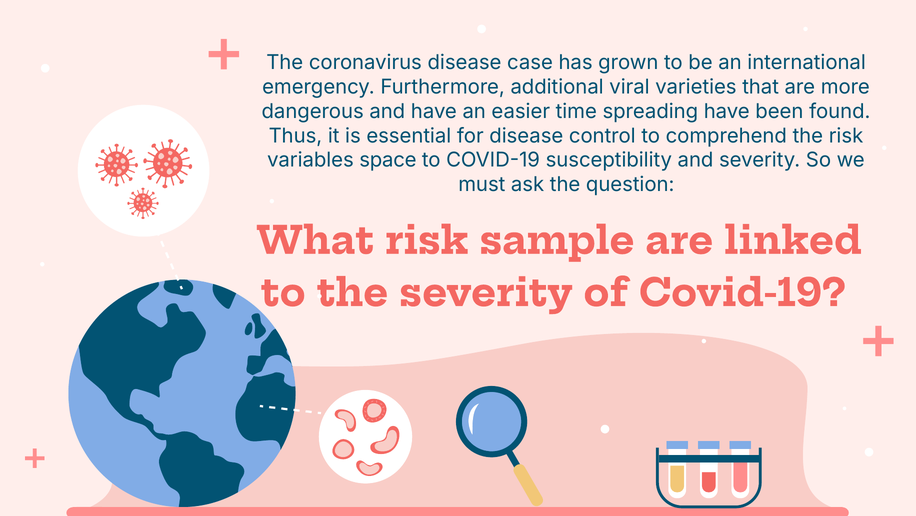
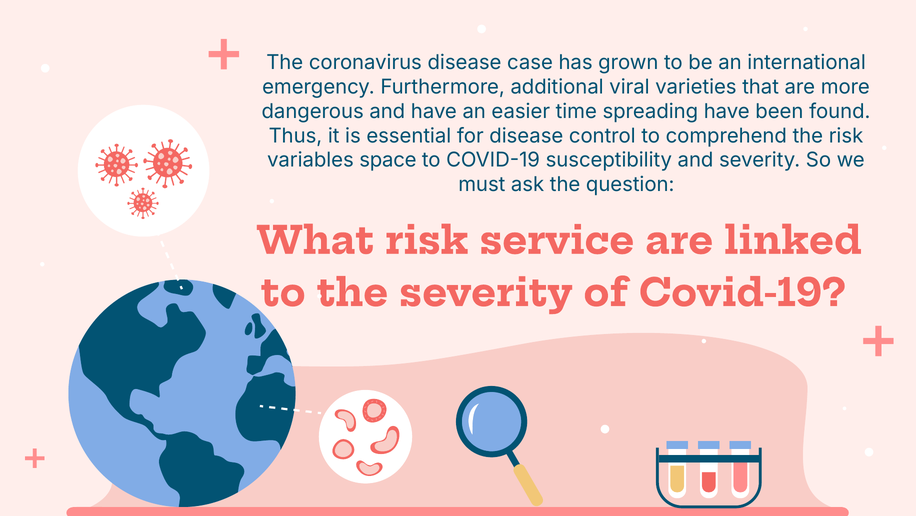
sample: sample -> service (557, 241)
